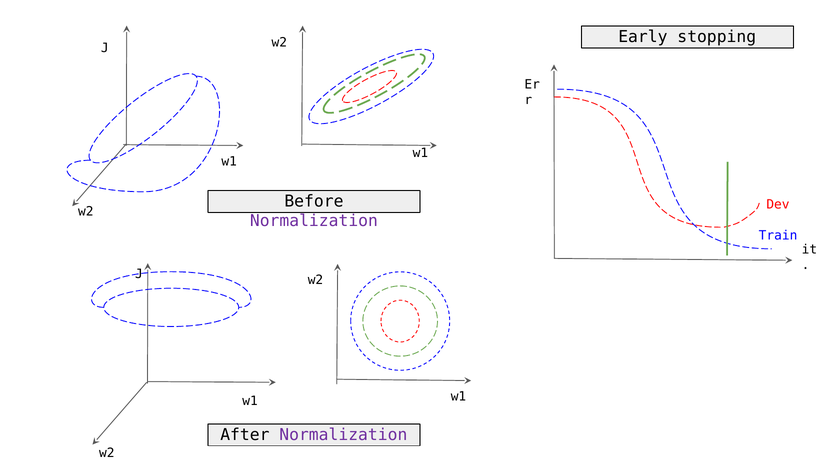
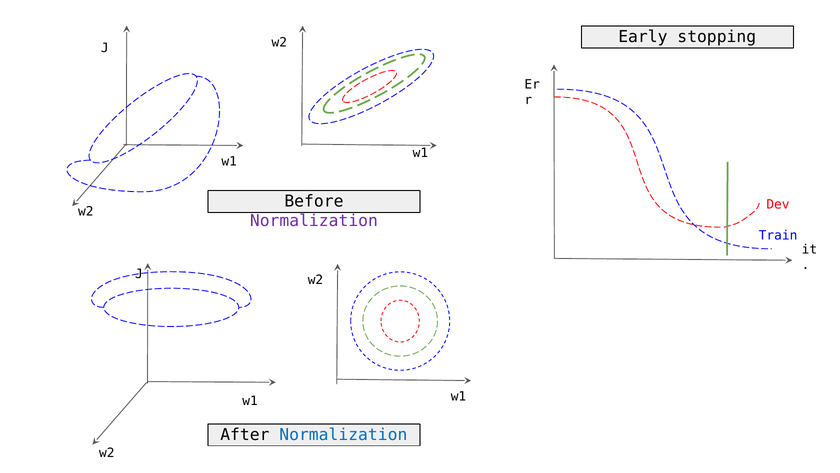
Normalization colour: purple -> blue (343, 434)
